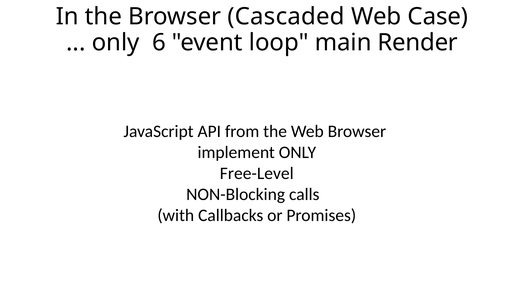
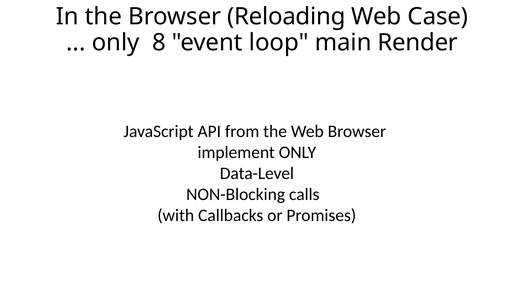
Cascaded: Cascaded -> Reloading (286, 17)
6: 6 -> 8 (159, 43)
Free-Level: Free-Level -> Data-Level (257, 173)
